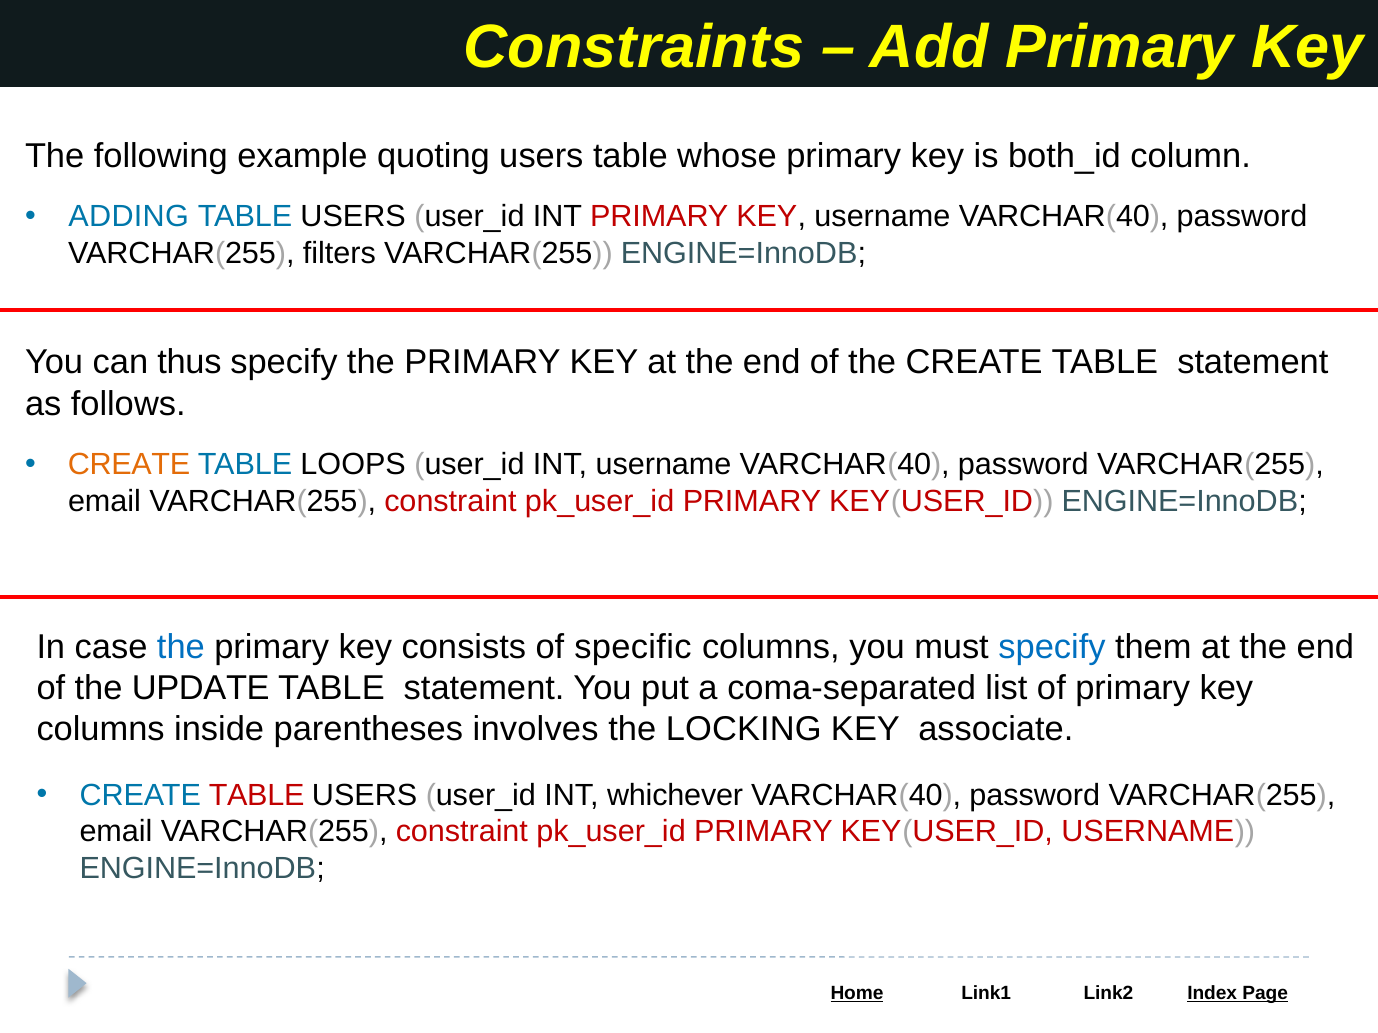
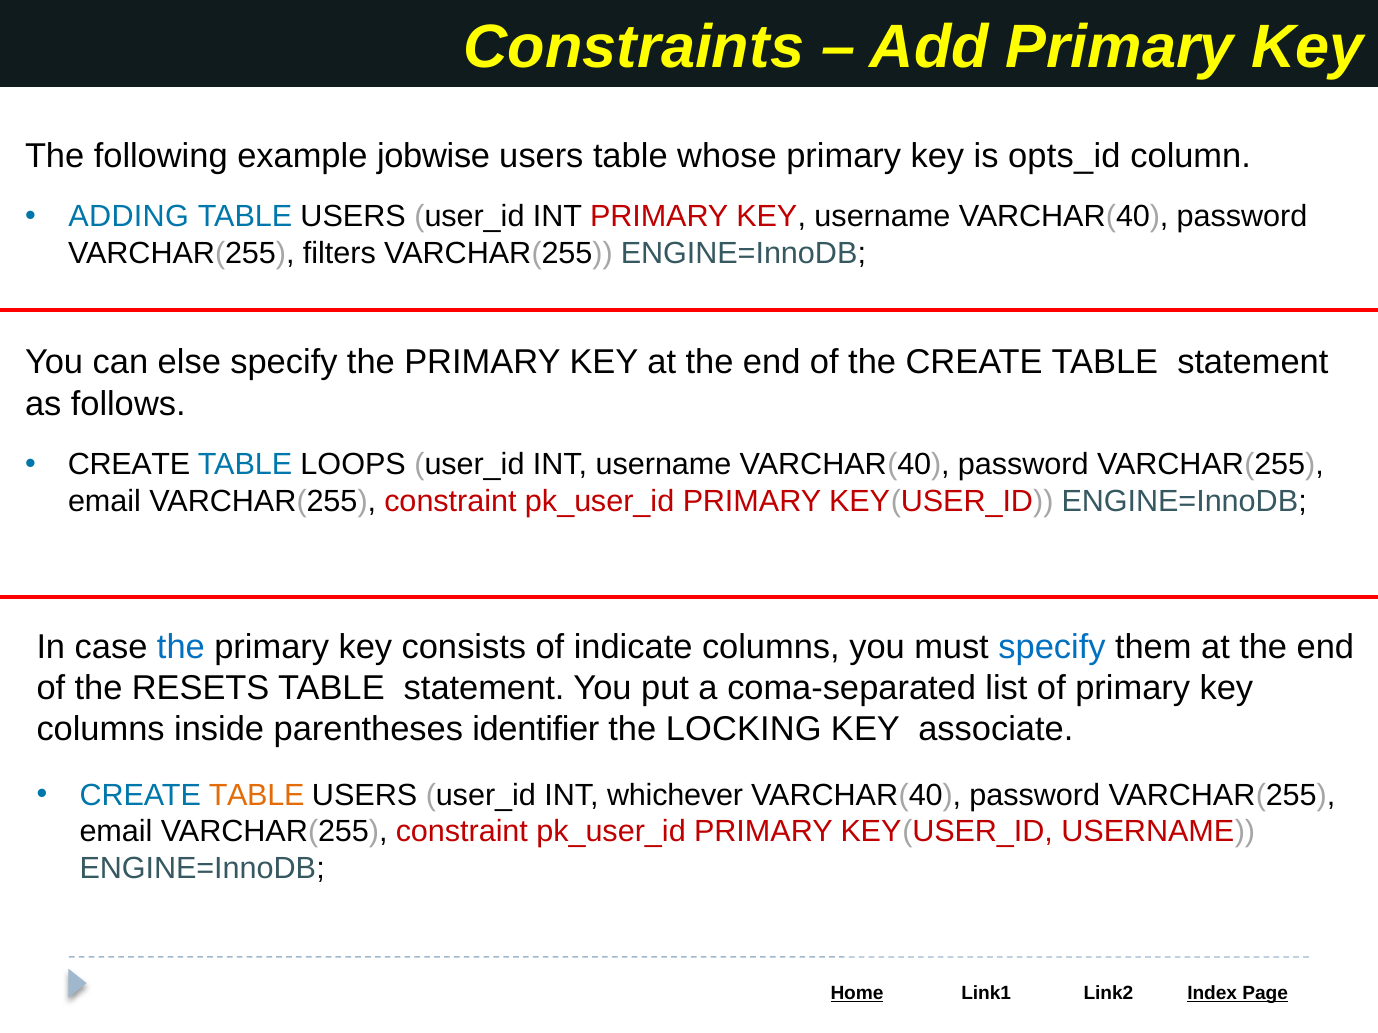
quoting: quoting -> jobwise (434, 156)
both_id: both_id -> opts_id (1064, 156)
thus: thus -> else (189, 363)
CREATE colour: orange -> black (129, 465)
specific: specific -> indicate (633, 647)
UPDATE: UPDATE -> RESETS (201, 688)
involves: involves -> identifier (536, 730)
TABLE colour: red -> orange (257, 795)
